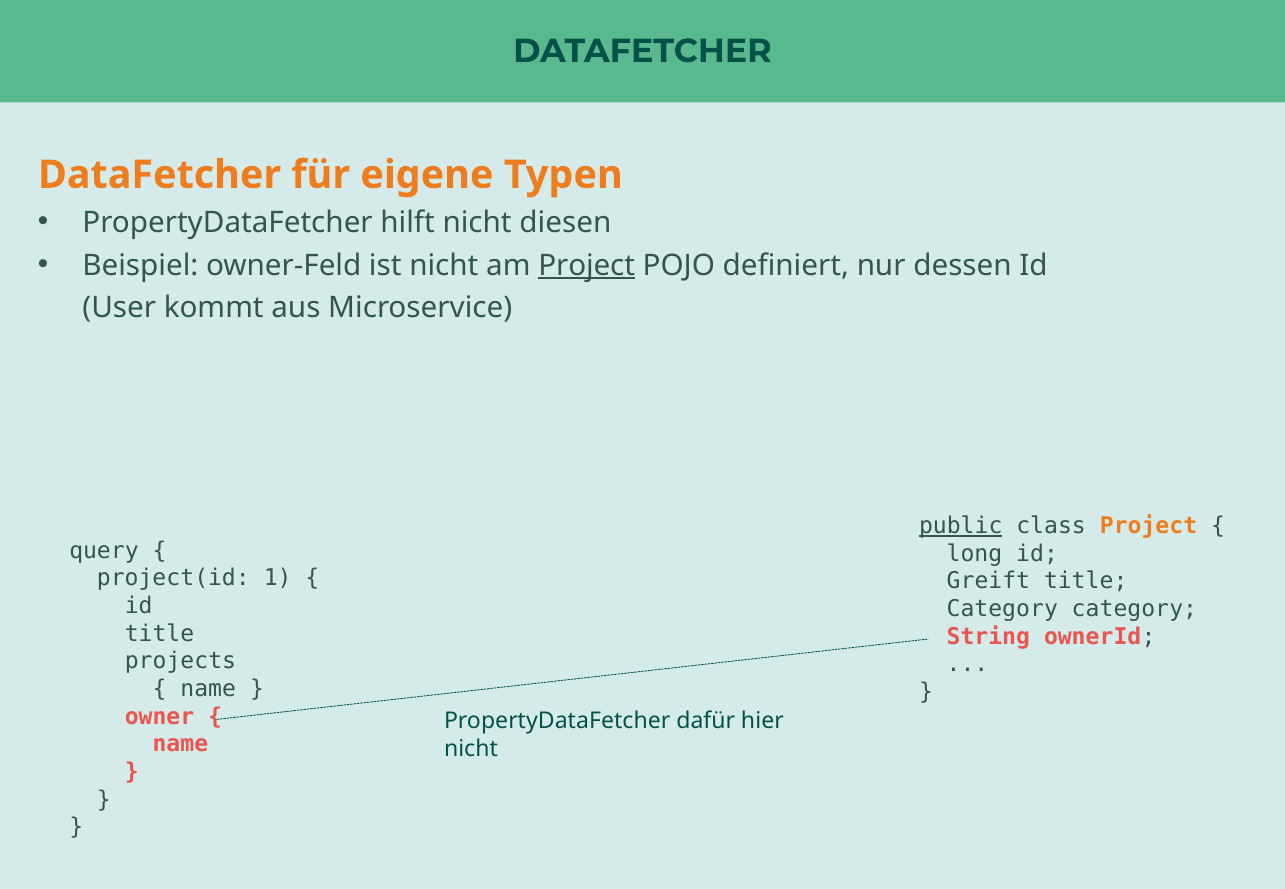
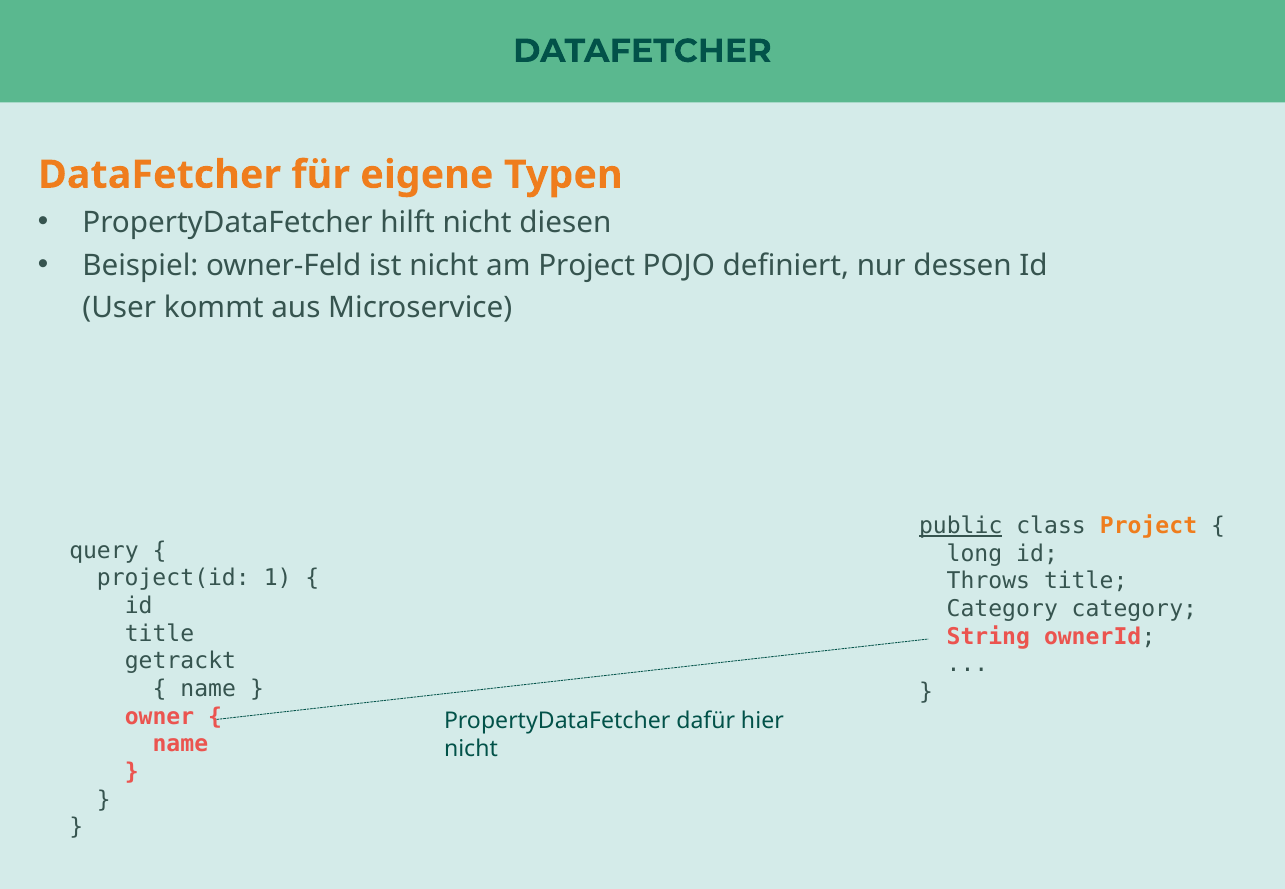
Project underline: present -> none (587, 266)
Greift: Greift -> Throws (988, 582)
projects: projects -> getrackt (180, 662)
